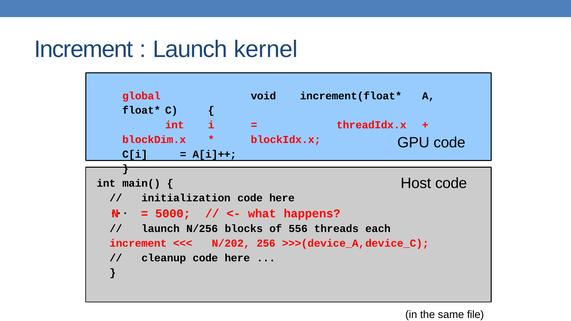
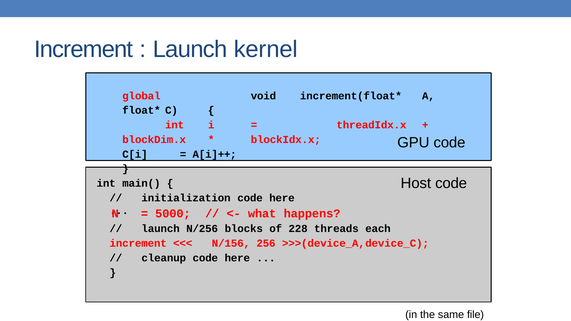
556: 556 -> 228 (298, 229)
N/202: N/202 -> N/156 (231, 244)
